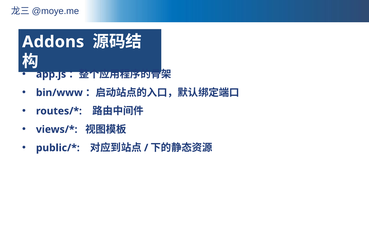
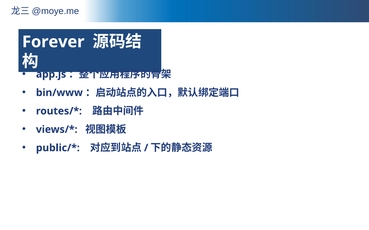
Addons: Addons -> Forever (53, 42)
